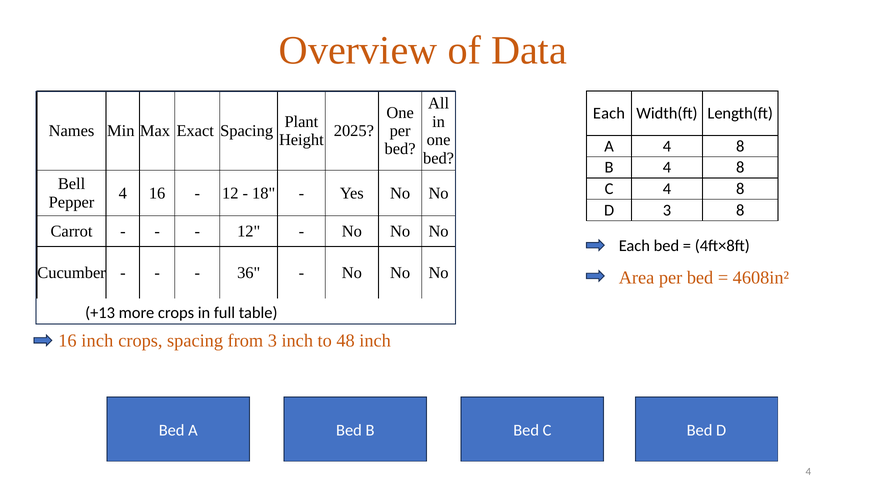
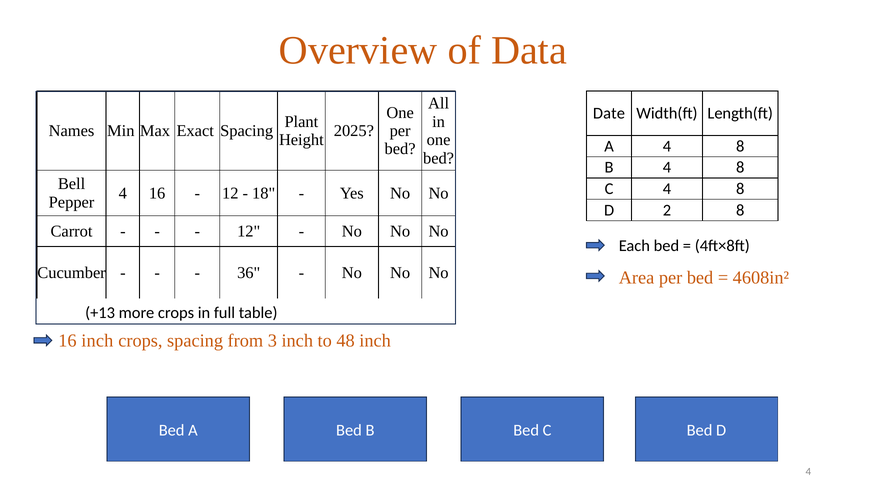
Each: Each -> Date (609, 113)
D 3: 3 -> 2 (667, 210)
